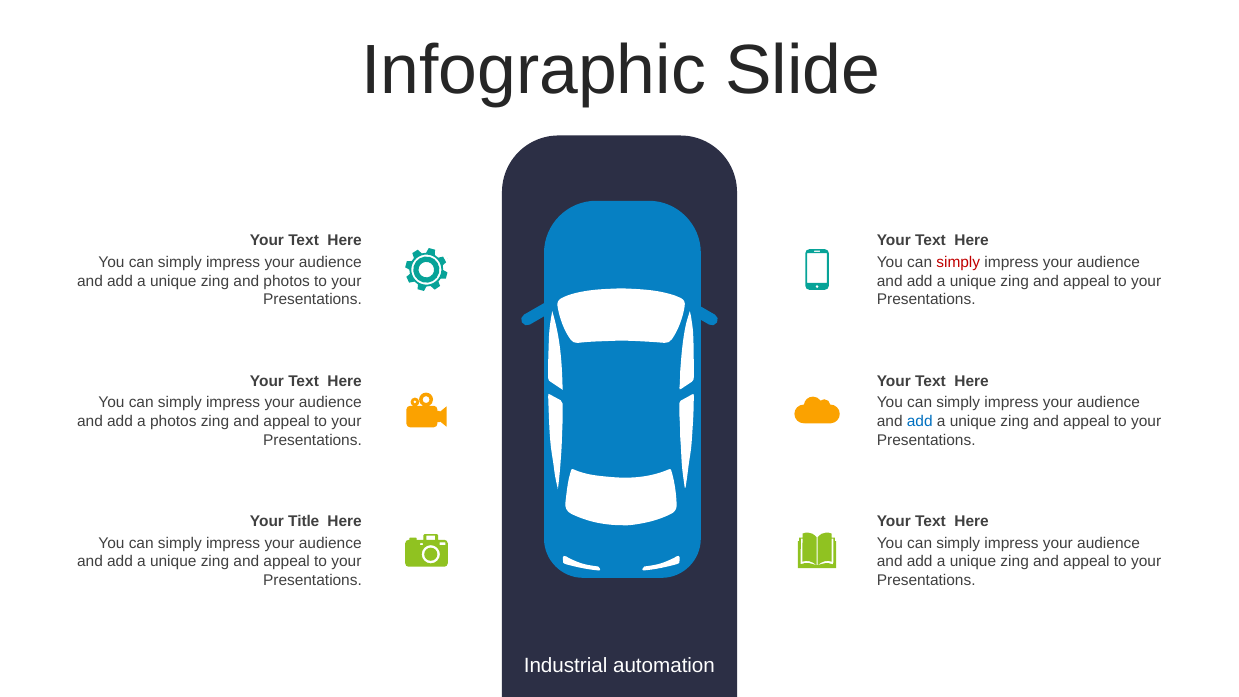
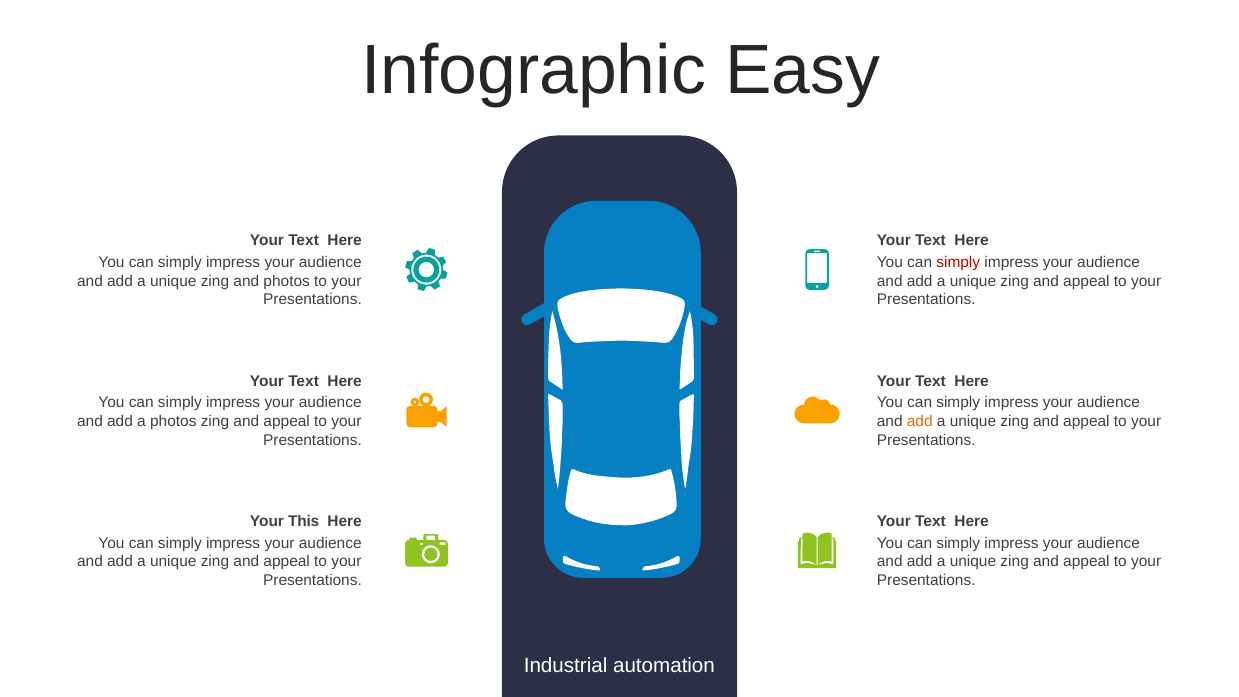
Slide: Slide -> Easy (803, 71)
add colour: blue -> orange (920, 421)
Title: Title -> This (304, 522)
